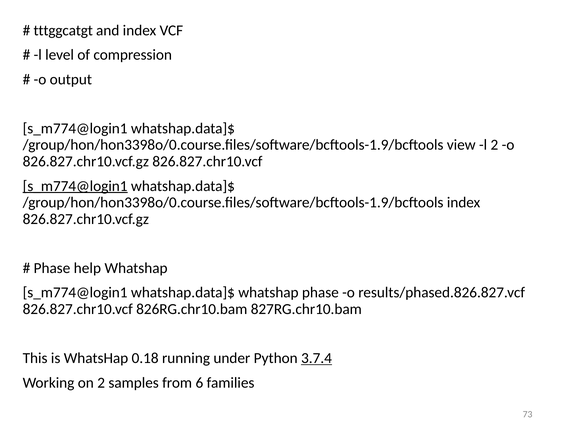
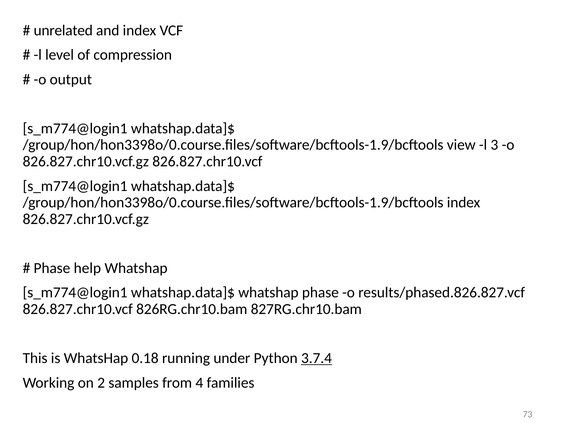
tttggcatgt: tttggcatgt -> unrelated (63, 30)
l 2: 2 -> 3 (494, 145)
s_m774@login1 underline: present -> none (75, 186)
6: 6 -> 4 (199, 382)
